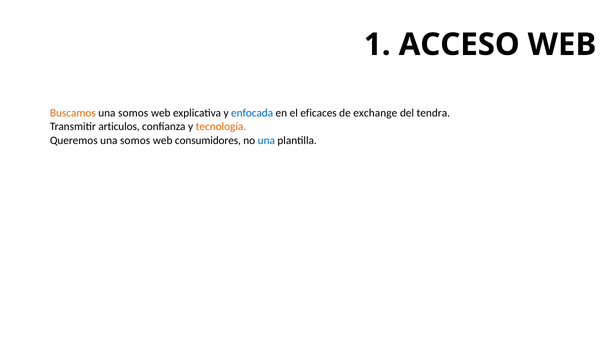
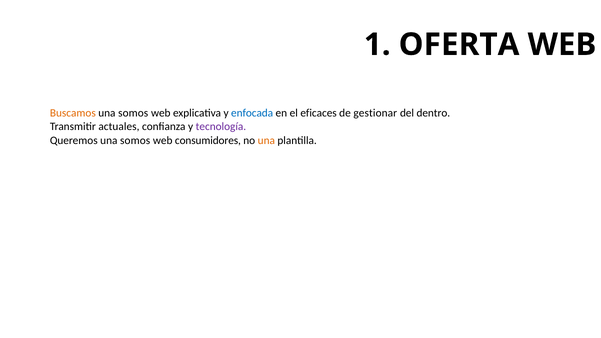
ACCESO: ACCESO -> OFERTA (459, 45)
exchange: exchange -> gestionar (375, 113)
tendra: tendra -> dentro (433, 113)
articulos: articulos -> actuales (119, 127)
tecnología colour: orange -> purple (221, 127)
una colour: blue -> orange (266, 140)
